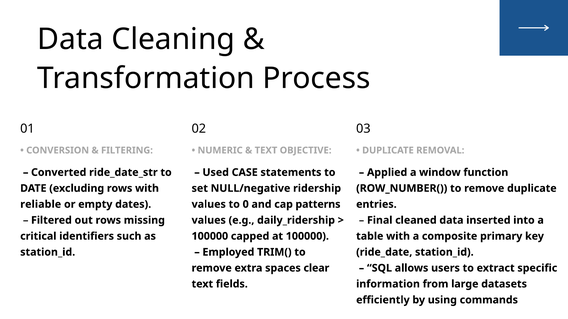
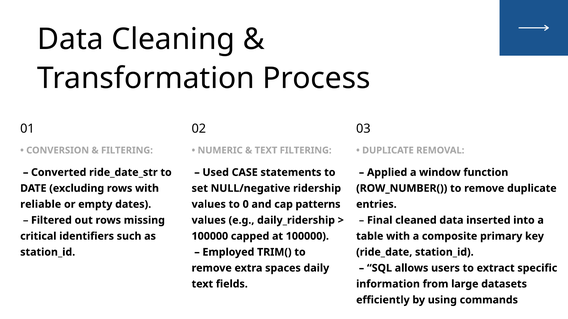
TEXT OBJECTIVE: OBJECTIVE -> FILTERING (306, 151)
clear: clear -> daily (316, 268)
